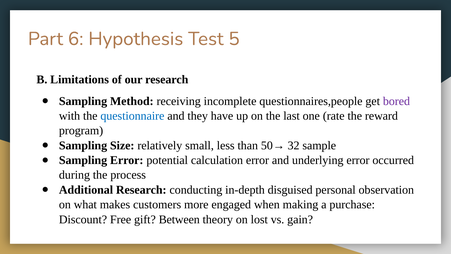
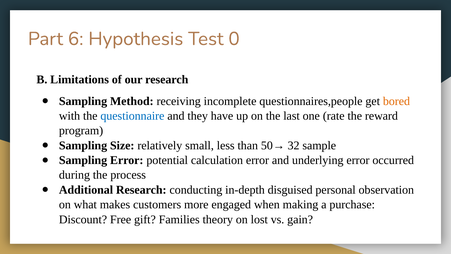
5: 5 -> 0 (234, 39)
bored colour: purple -> orange (396, 101)
Between: Between -> Families (179, 219)
